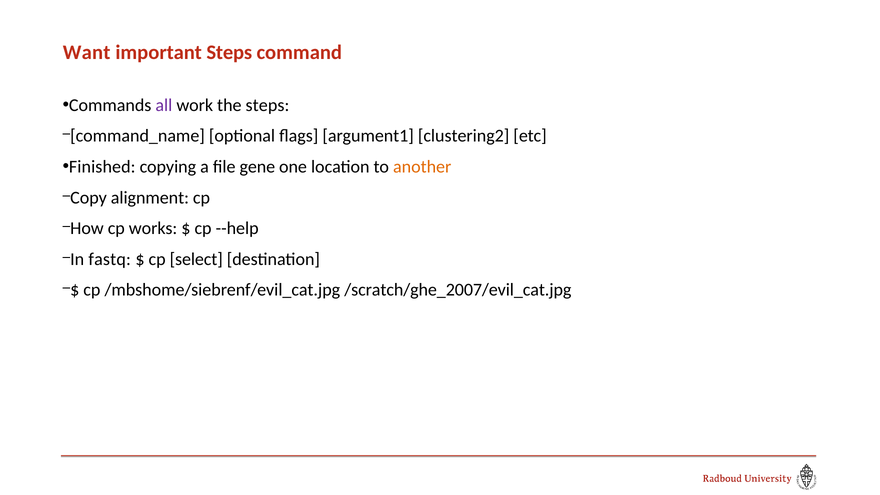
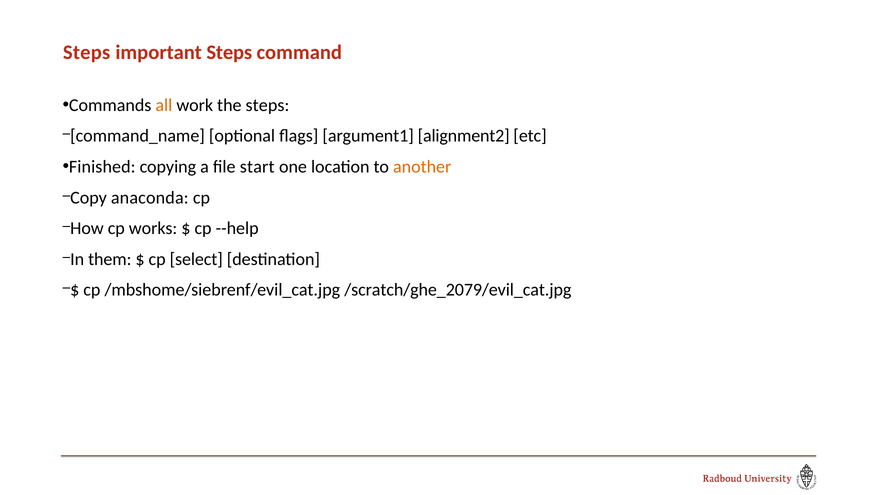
Want: Want -> Steps (87, 52)
all colour: purple -> orange (164, 105)
clustering2: clustering2 -> alignment2 (464, 136)
gene: gene -> start (257, 167)
alignment: alignment -> anaconda (150, 198)
fastq: fastq -> them (110, 259)
/scratch/ghe_2007/evil_cat.jpg: /scratch/ghe_2007/evil_cat.jpg -> /scratch/ghe_2079/evil_cat.jpg (458, 290)
